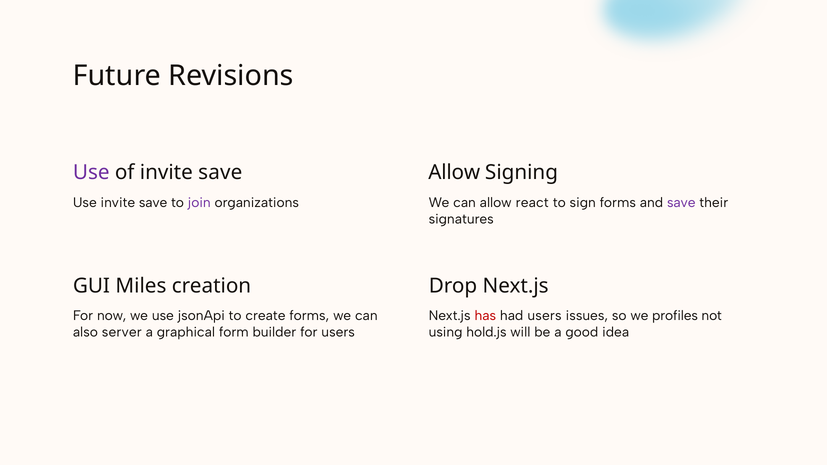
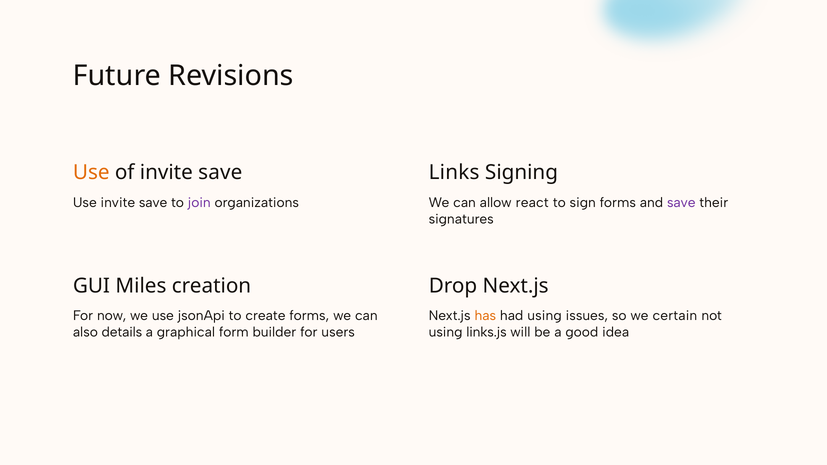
Use colour: purple -> orange (91, 173)
Allow: Allow -> Links (454, 173)
has colour: red -> orange (485, 316)
had users: users -> using (544, 316)
profiles: profiles -> certain (675, 316)
server: server -> details (122, 332)
hold.js: hold.js -> links.js (487, 333)
